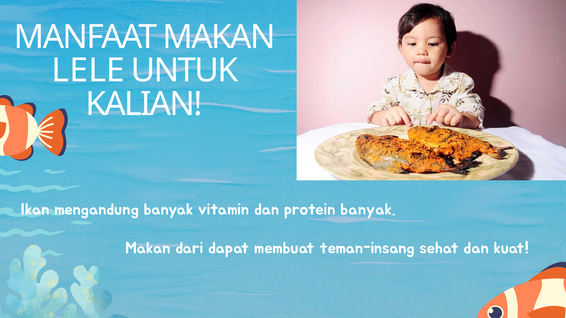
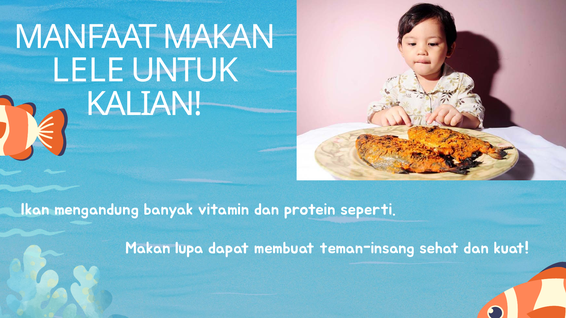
protein banyak: banyak -> seperti (368, 210)
dari: dari -> lupa (189, 249)
